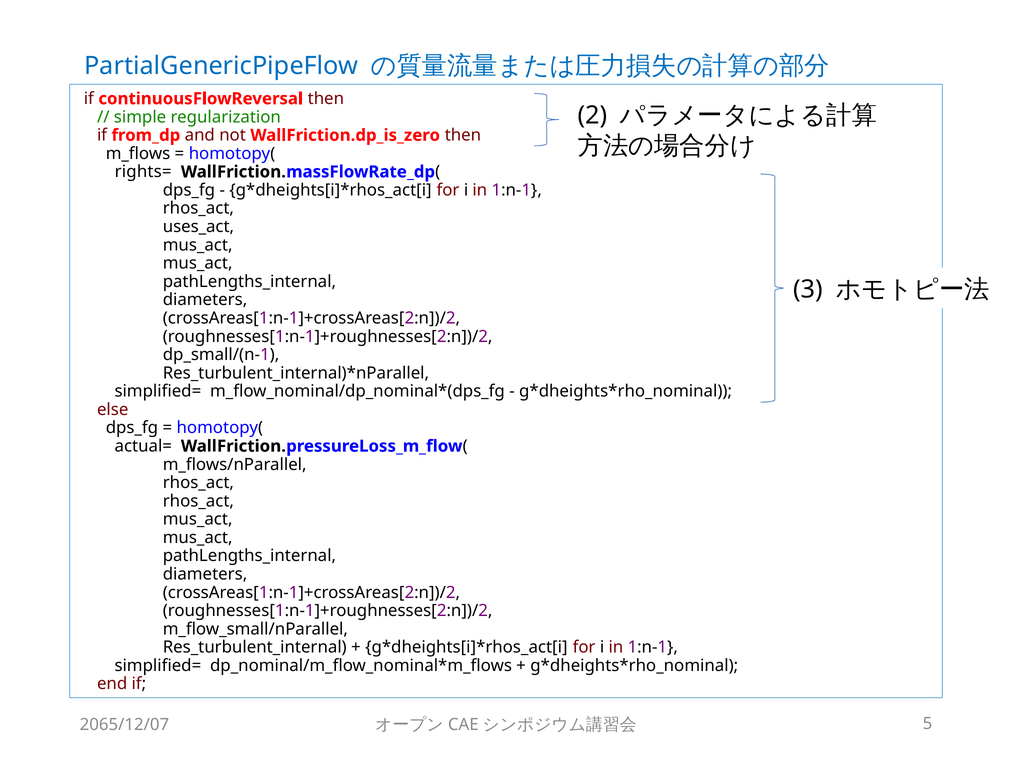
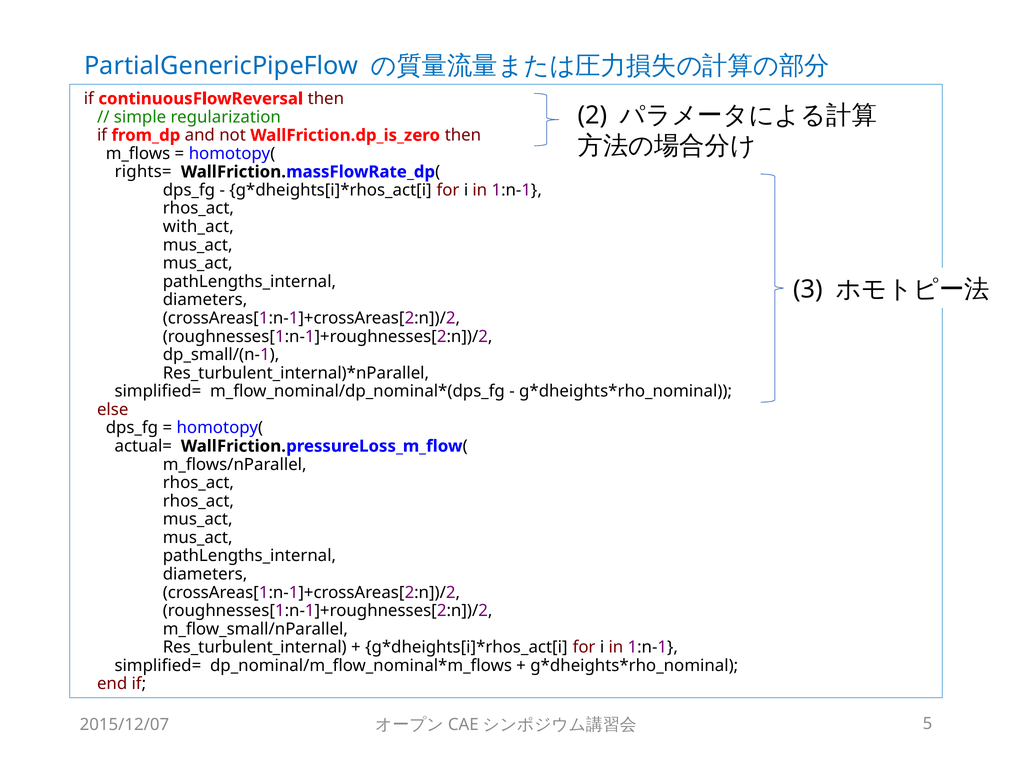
uses_act: uses_act -> with_act (198, 227)
2065/12/07: 2065/12/07 -> 2015/12/07 (124, 725)
